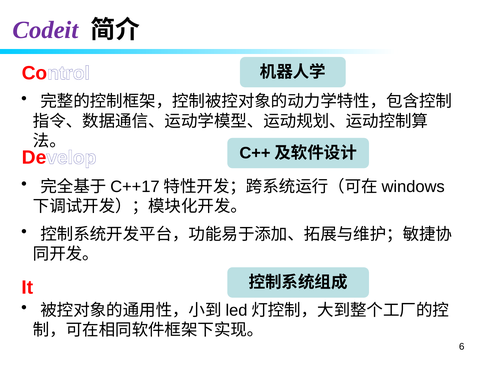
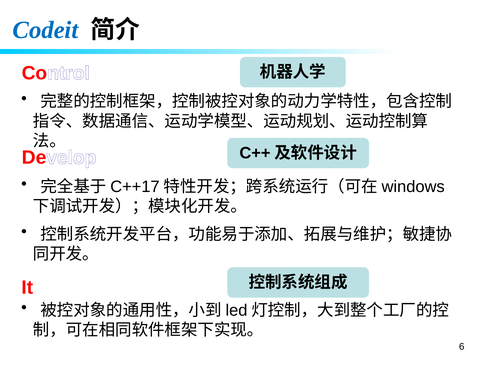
Codeit colour: purple -> blue (45, 30)
